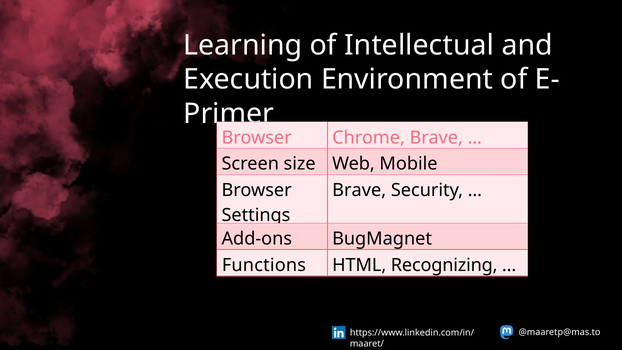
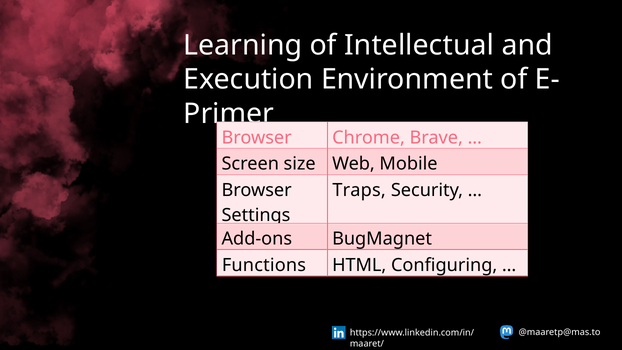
Brave: Brave -> Traps (359, 190)
Recognizing: Recognizing -> Configuring (444, 265)
